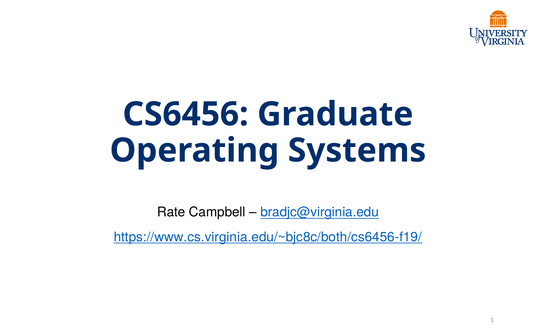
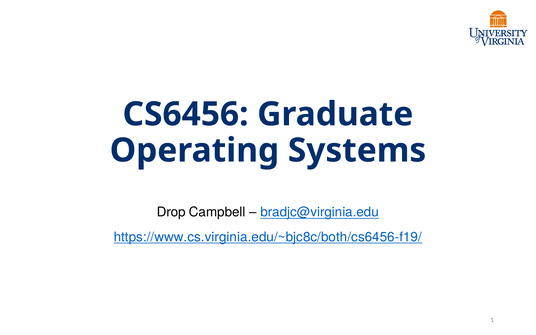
Rate: Rate -> Drop (171, 212)
